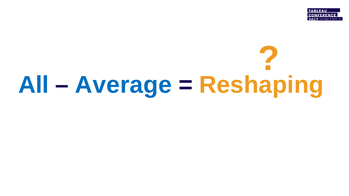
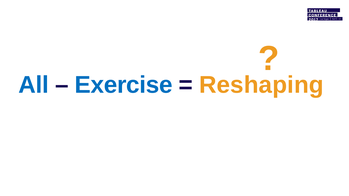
Average: Average -> Exercise (124, 85)
